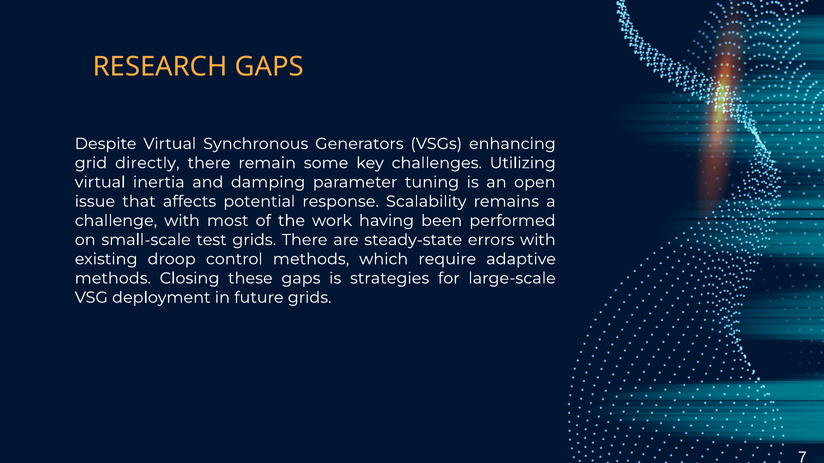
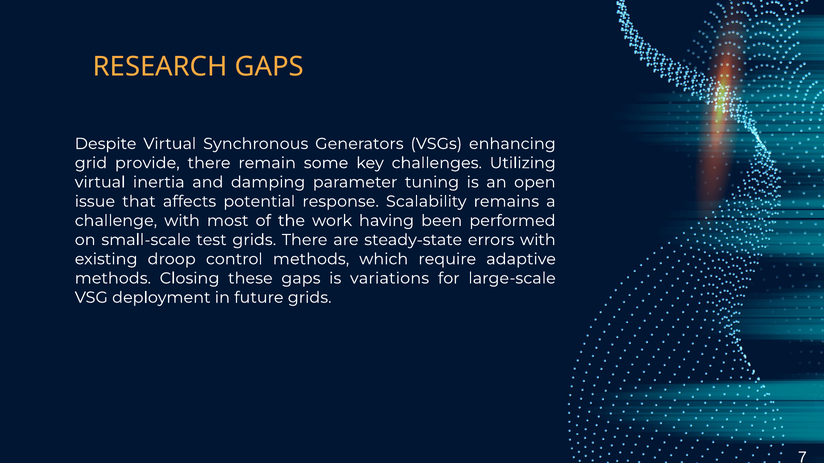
directly: directly -> provide (147, 163)
strategies: strategies -> variations (390, 279)
